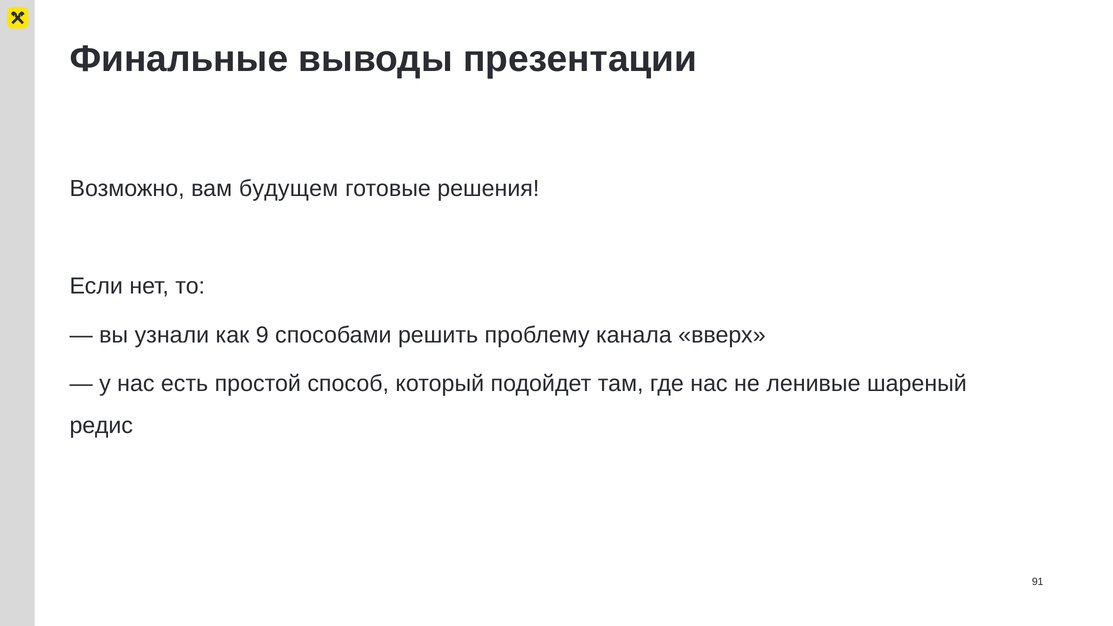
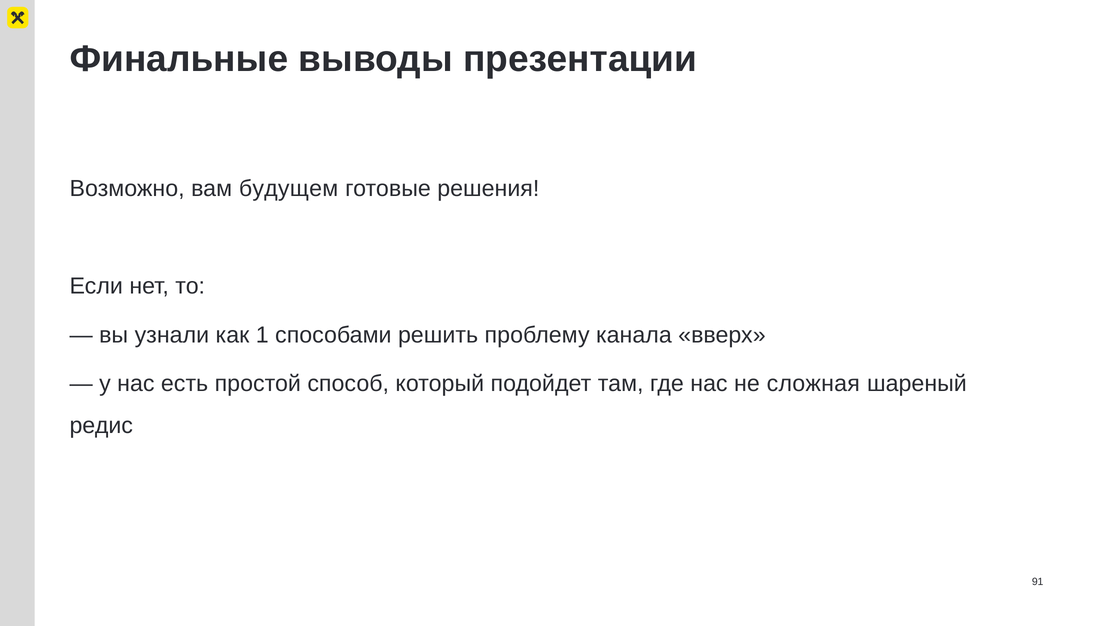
9: 9 -> 1 (262, 335)
ленивые: ленивые -> сложная (813, 384)
